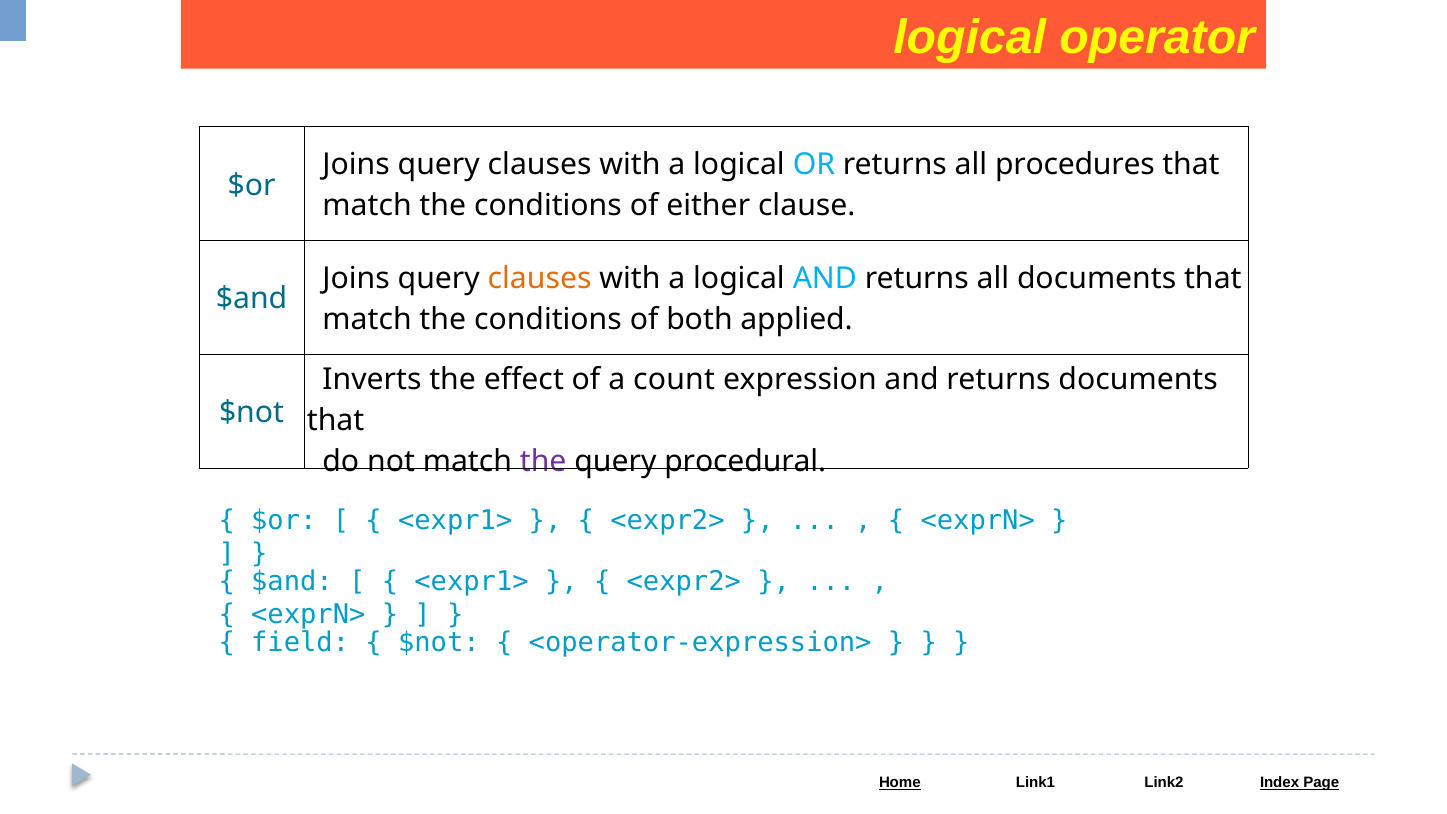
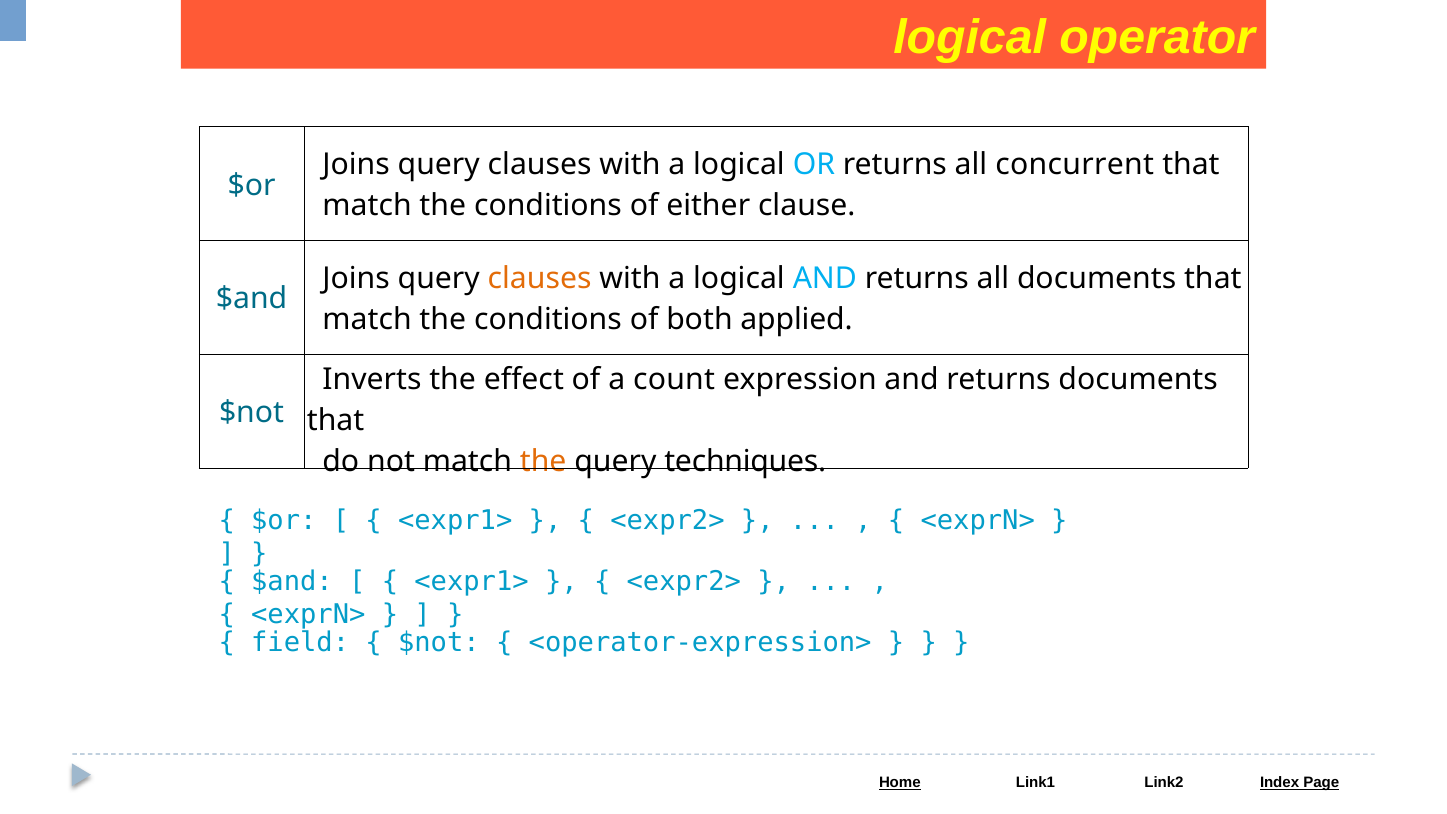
procedures: procedures -> concurrent (1075, 165)
the colour: purple -> orange (543, 462)
procedural: procedural -> techniques (745, 462)
